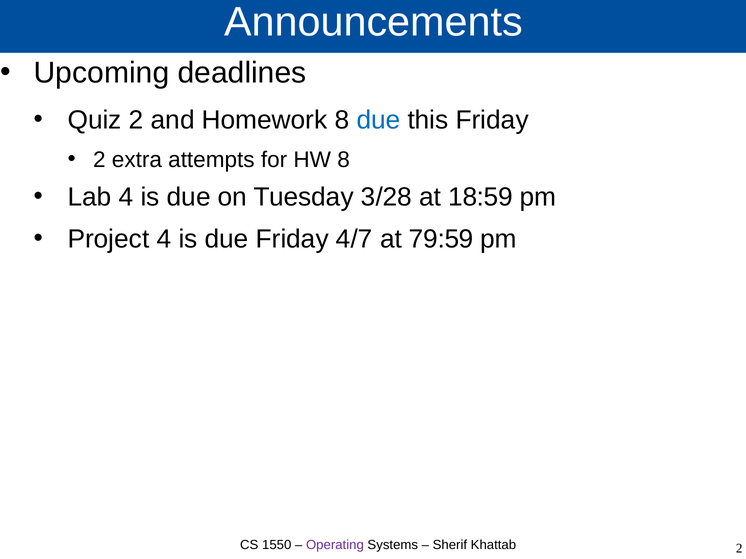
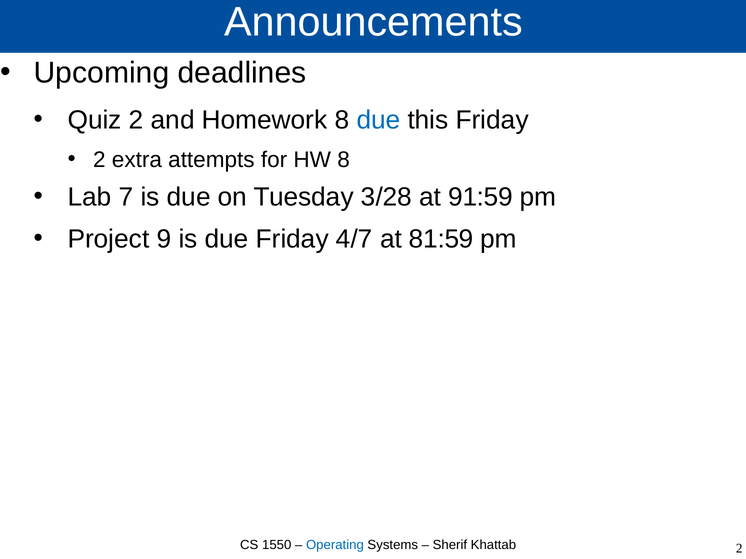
Lab 4: 4 -> 7 (126, 197)
18:59: 18:59 -> 91:59 (481, 197)
Project 4: 4 -> 9 (164, 239)
79:59: 79:59 -> 81:59 (441, 239)
Operating colour: purple -> blue (335, 545)
